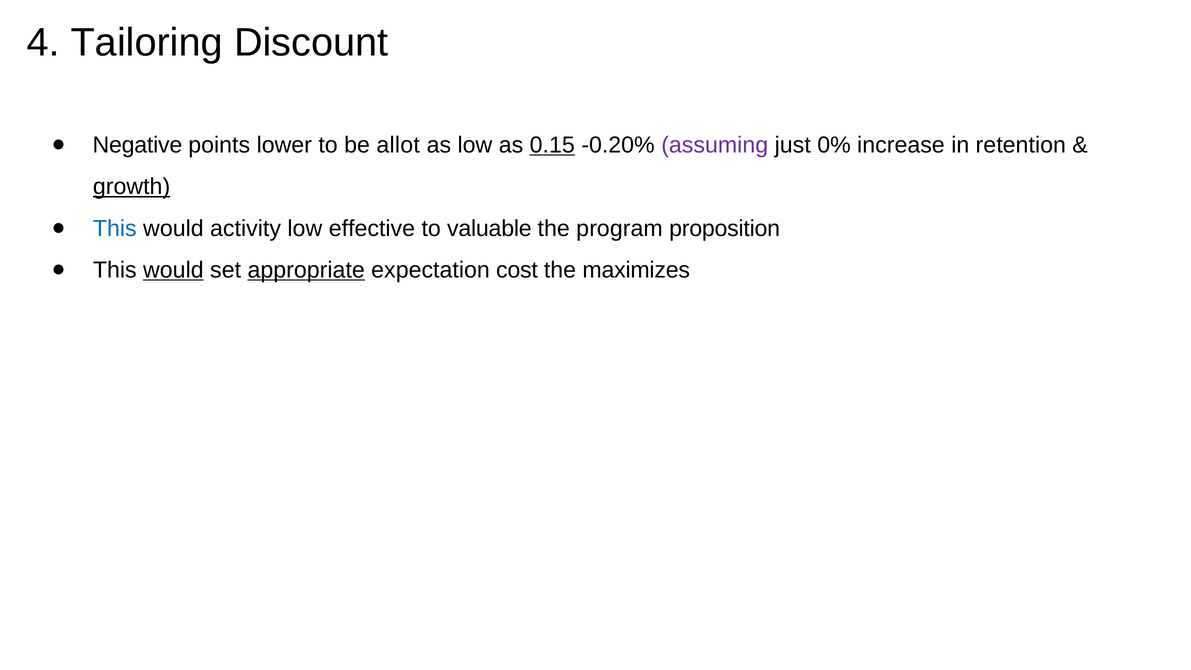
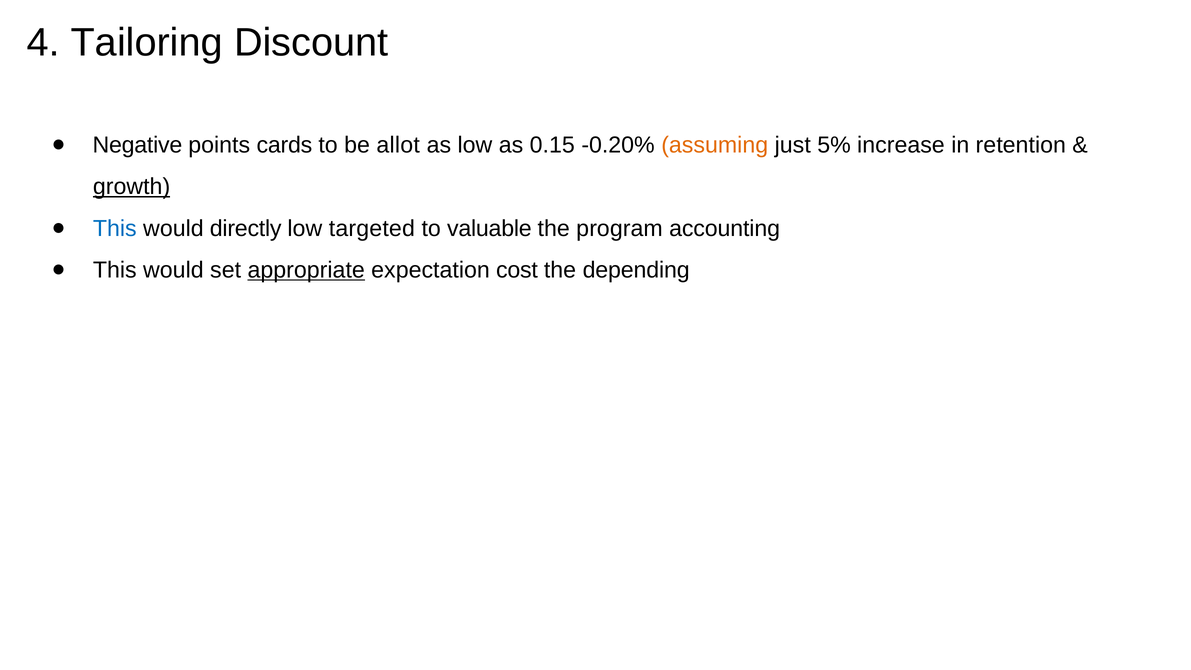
lower: lower -> cards (284, 145)
0.15 underline: present -> none (552, 145)
assuming colour: purple -> orange (715, 145)
0%: 0% -> 5% (834, 145)
activity: activity -> directly (246, 228)
effective: effective -> targeted (372, 228)
proposition: proposition -> accounting (725, 228)
would underline: present -> none (173, 270)
maximizes: maximizes -> depending (636, 270)
